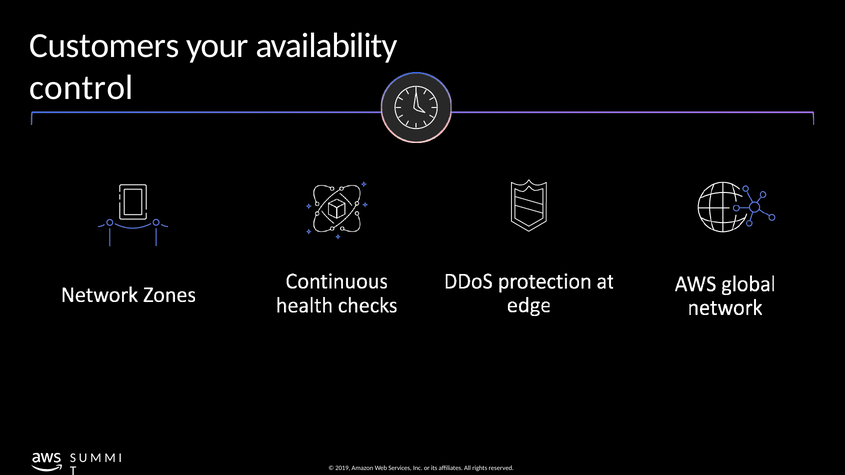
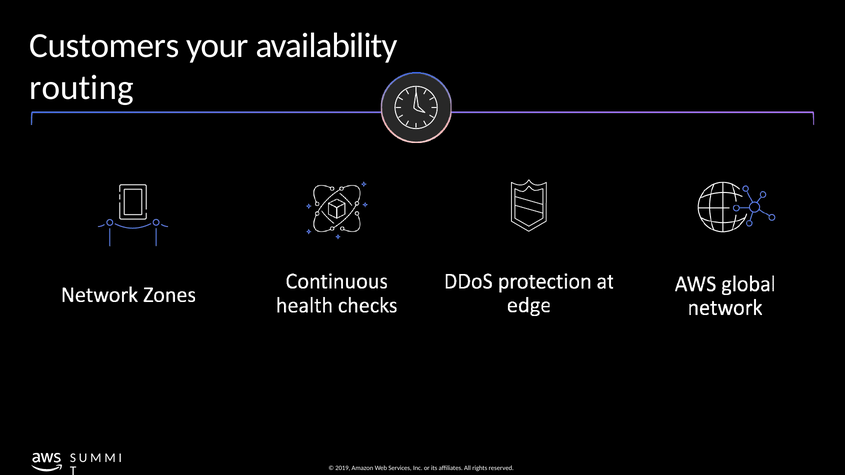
control: control -> routing (81, 88)
